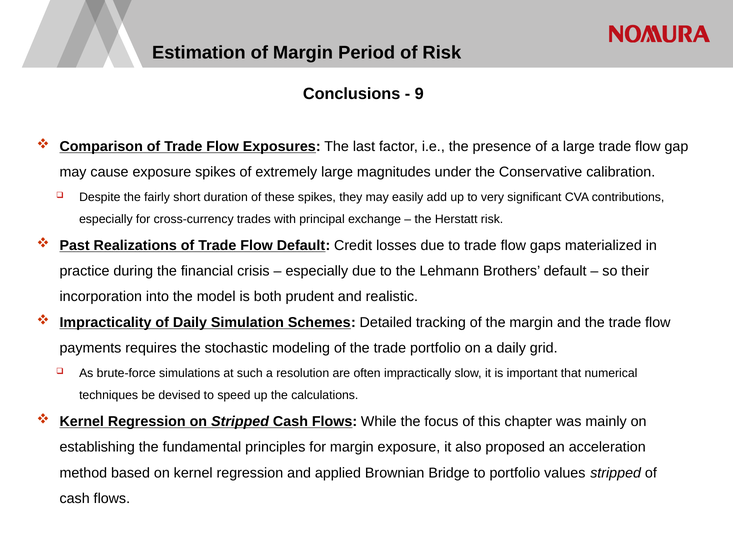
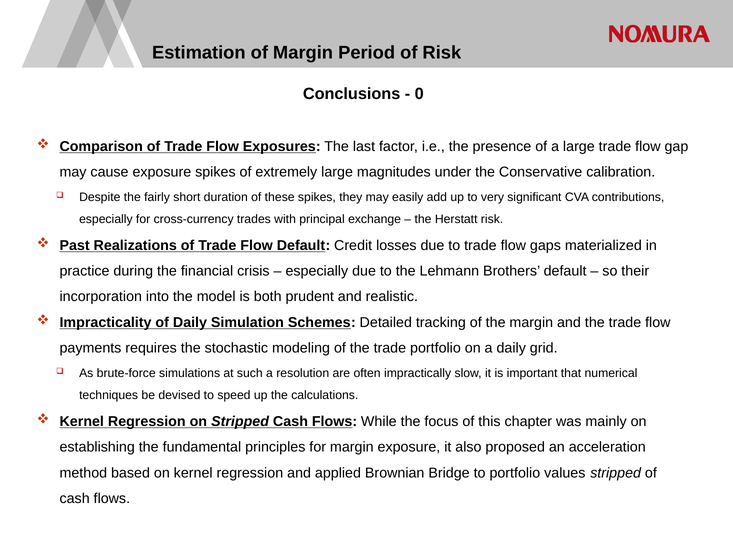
9: 9 -> 0 (419, 94)
